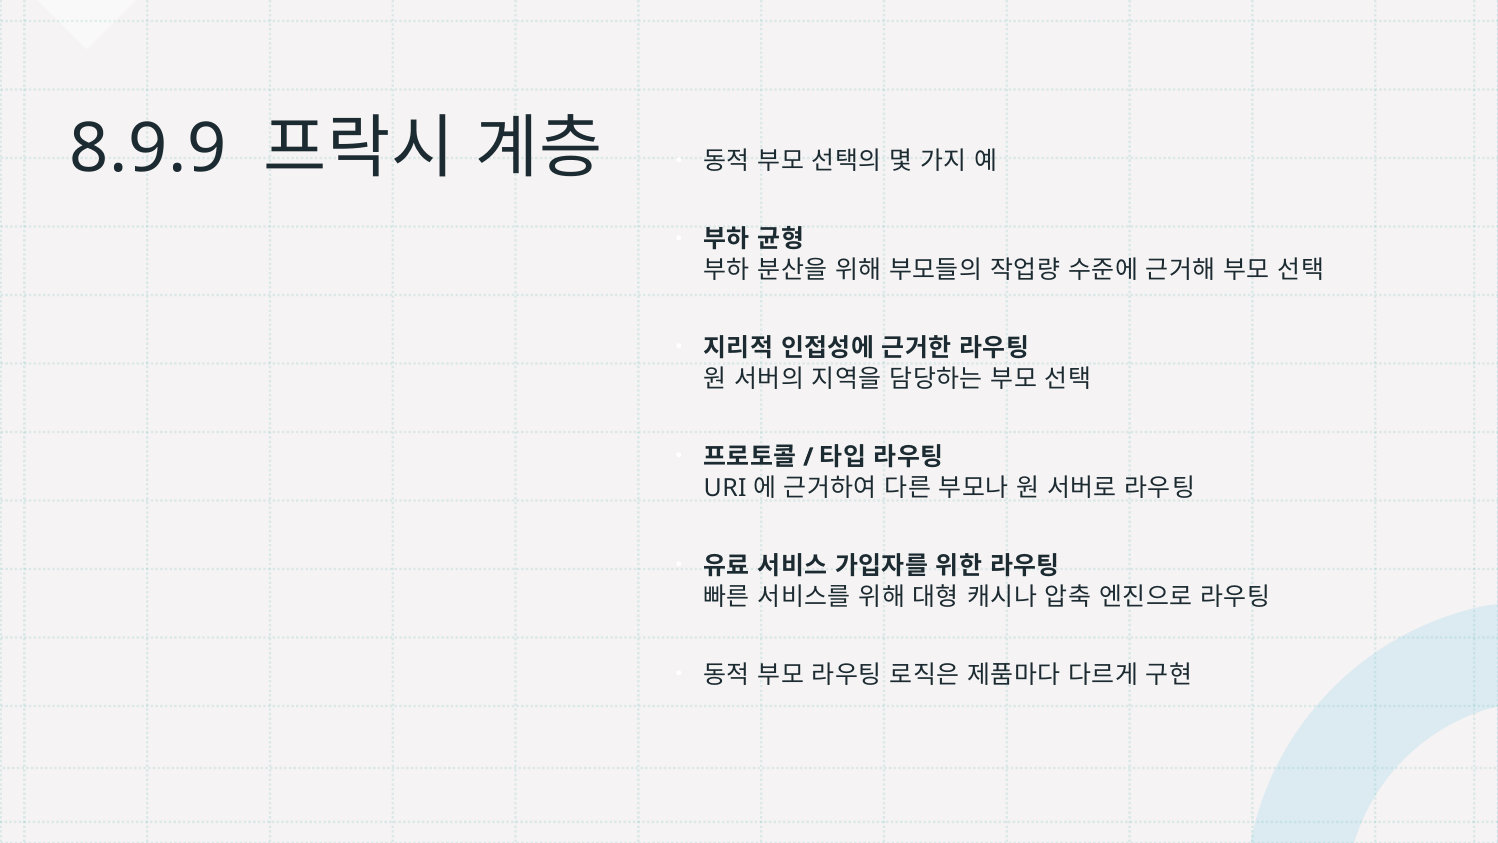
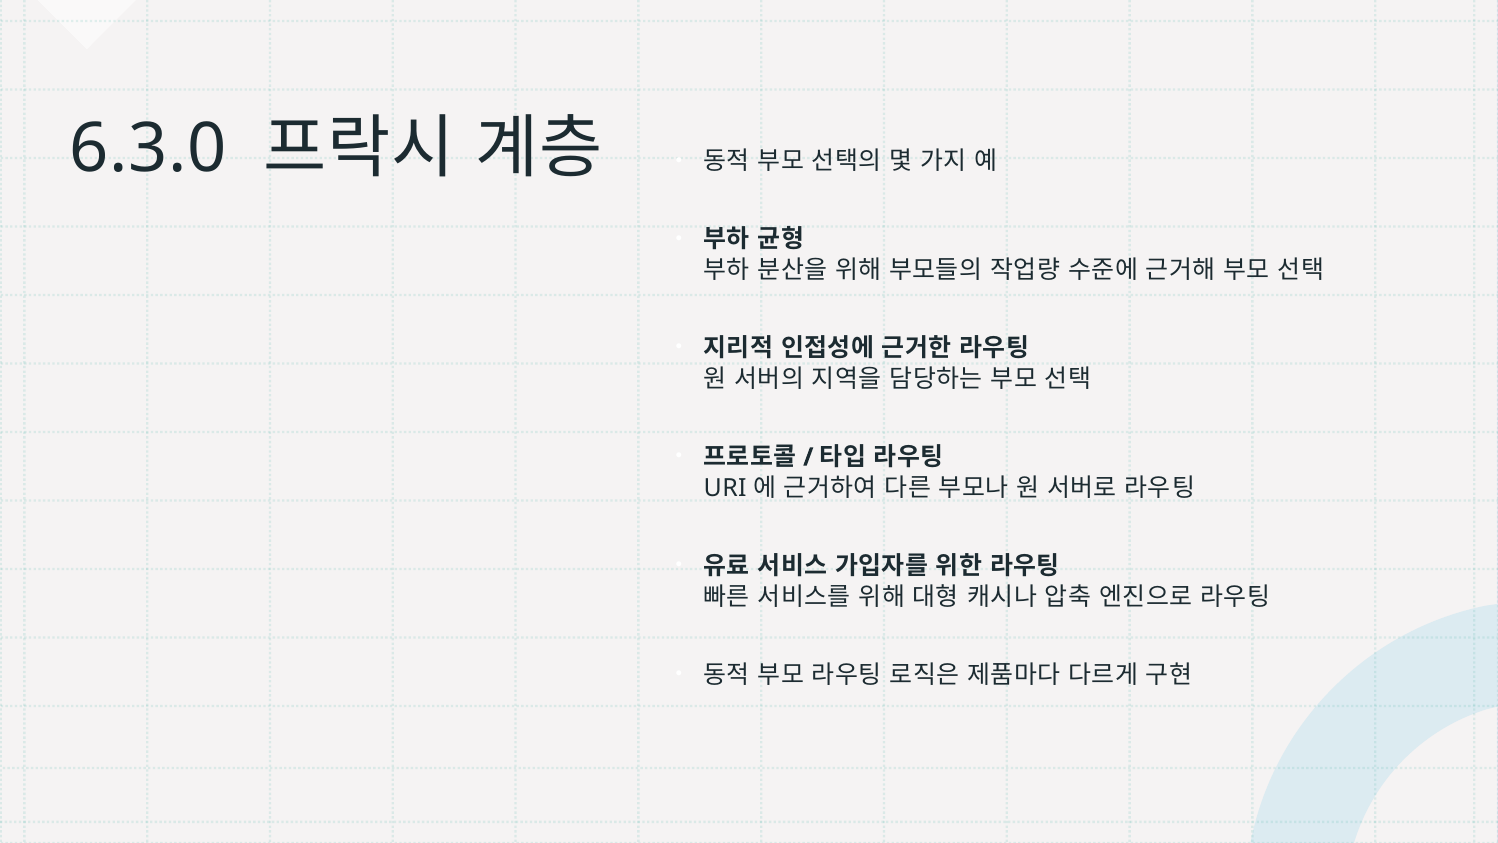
8.9.9: 8.9.9 -> 6.3.0 (148, 149)
